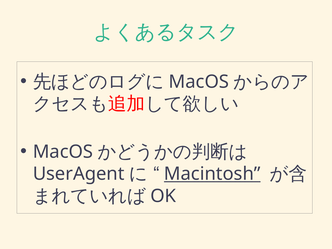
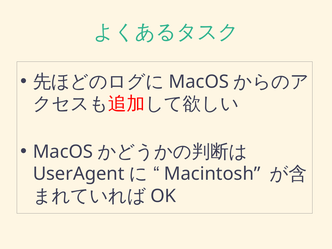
Macintosh underline: present -> none (212, 174)
